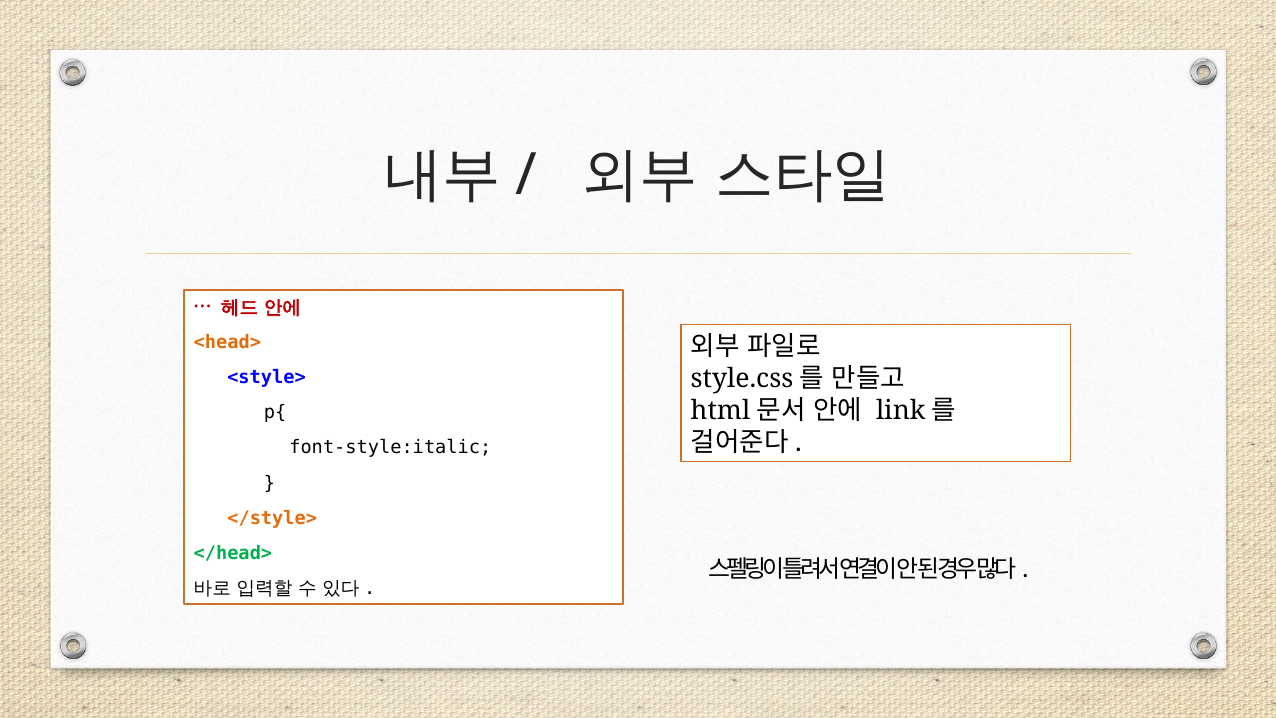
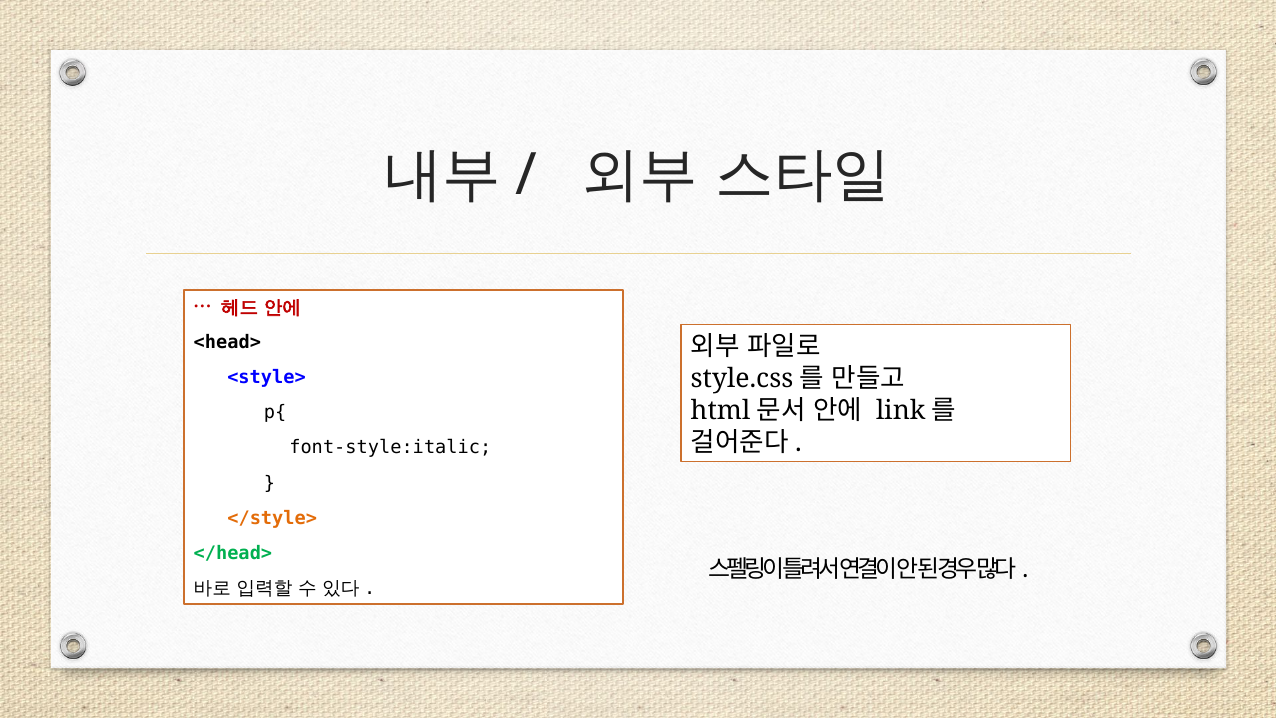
<head> colour: orange -> black (227, 342)
